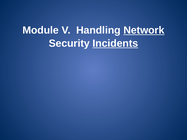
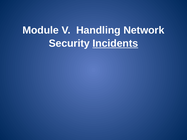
Network underline: present -> none (144, 30)
